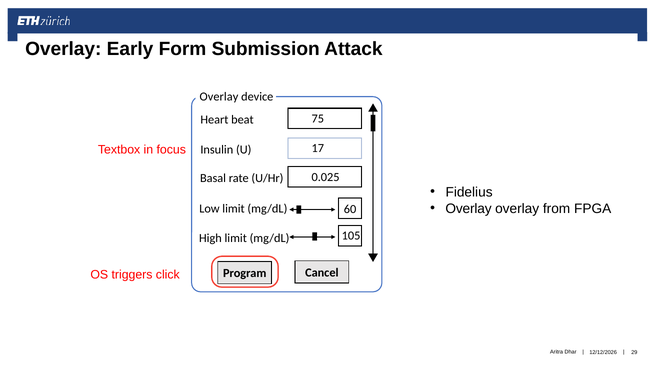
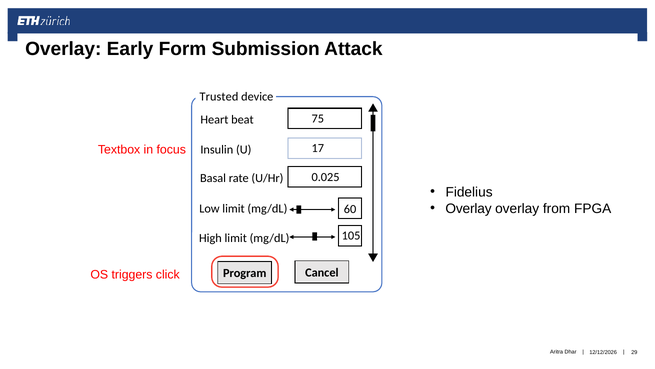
Overlay: Overlay -> Trusted (219, 97)
